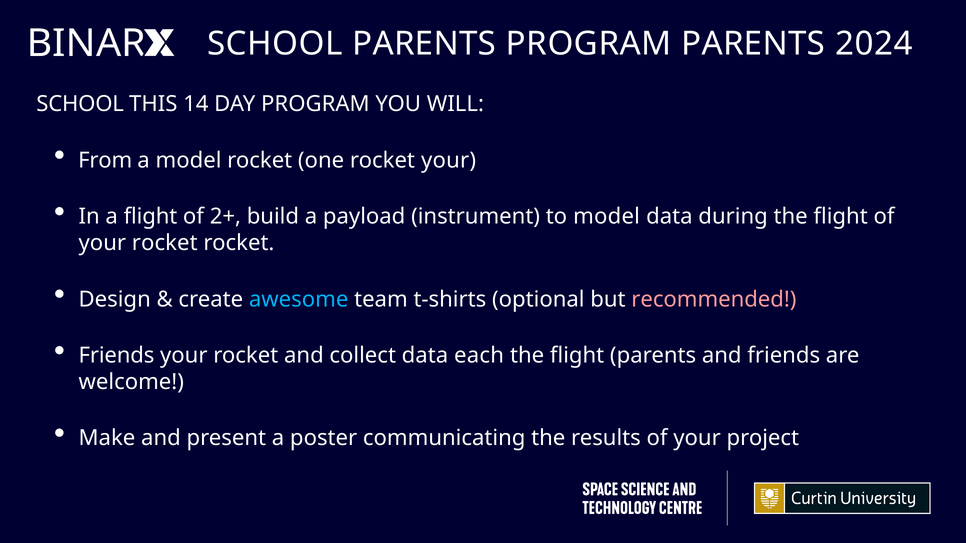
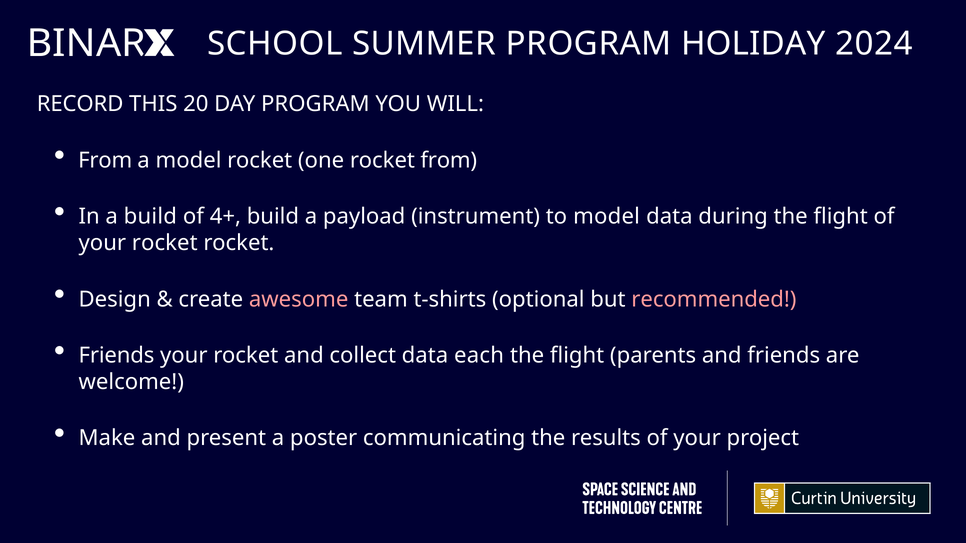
SCHOOL PARENTS: PARENTS -> SUMMER (424, 44)
PROGRAM PARENTS: PARENTS -> HOLIDAY (753, 44)
SCHOOL: SCHOOL -> RECORD (80, 104)
14: 14 -> 20 (196, 104)
rocket your: your -> from (449, 160)
a flight: flight -> build (150, 217)
2+: 2+ -> 4+ (225, 217)
awesome colour: light blue -> pink (299, 299)
